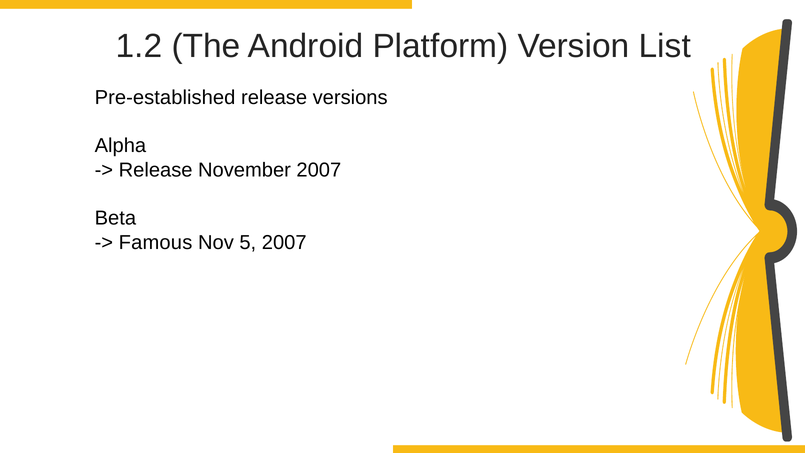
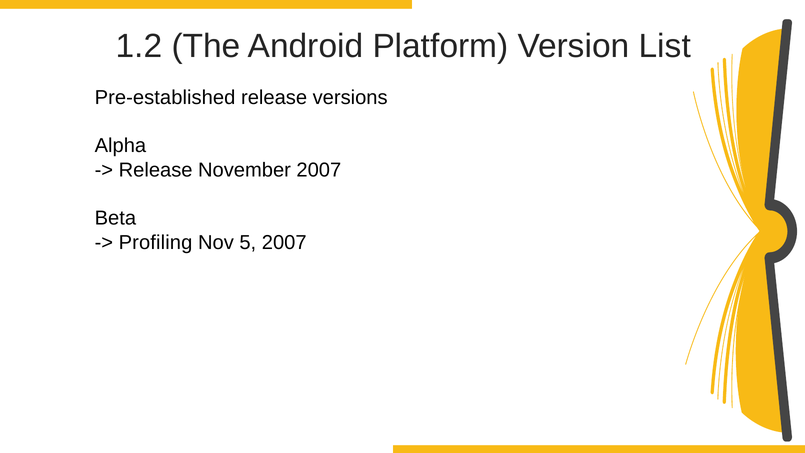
Famous: Famous -> Profiling (156, 242)
